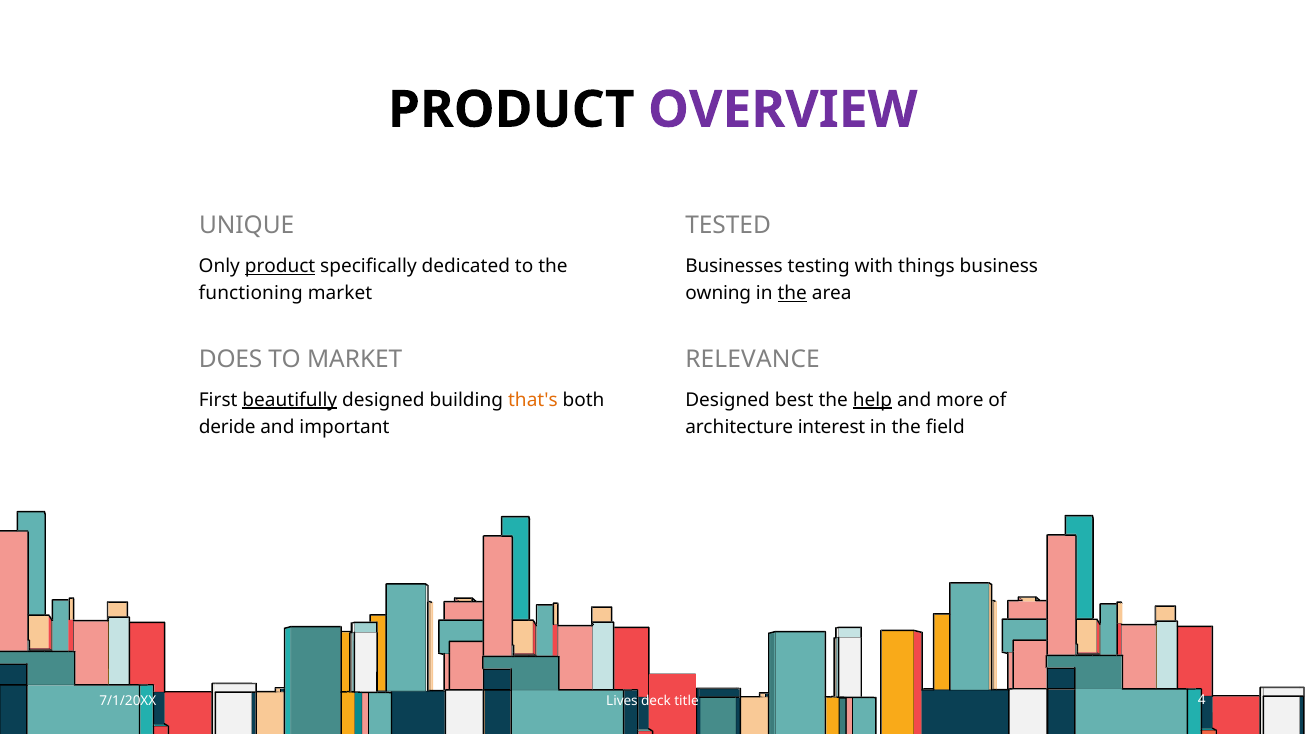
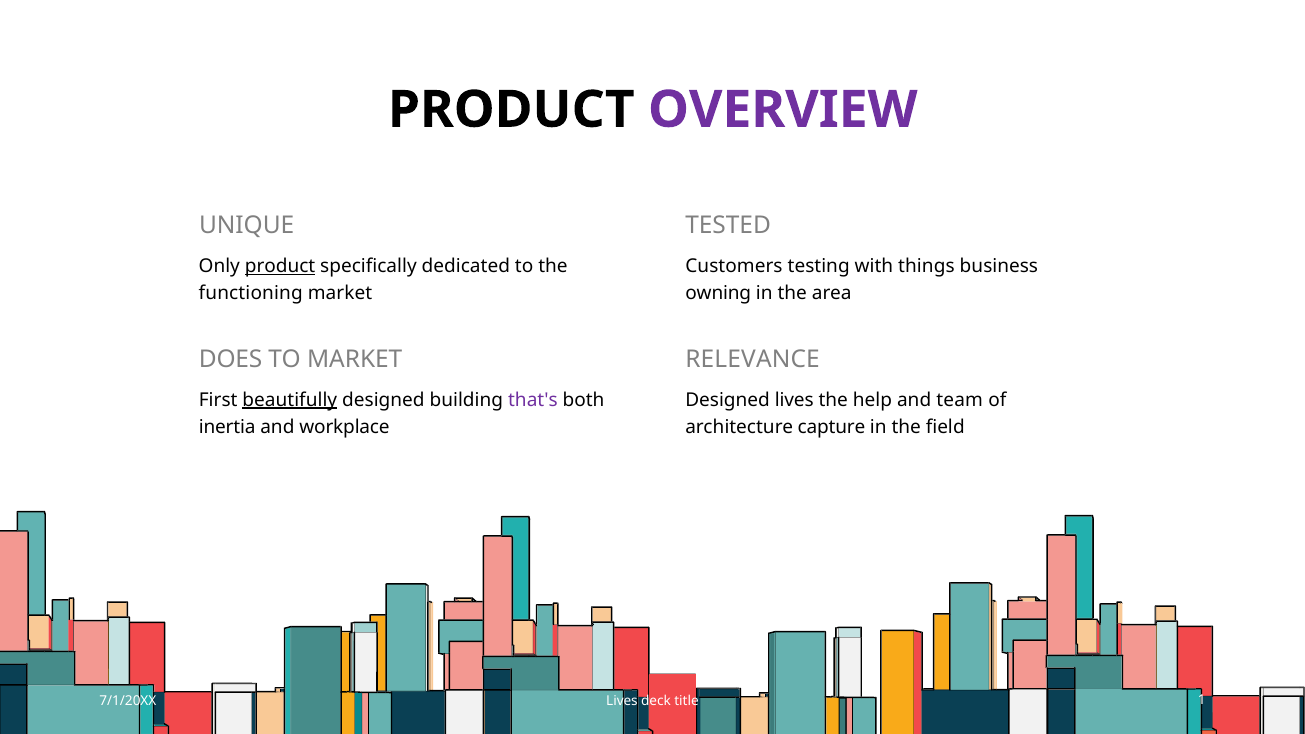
Businesses: Businesses -> Customers (734, 266)
the underline: present -> none (792, 293)
that's colour: orange -> purple (533, 400)
Designed best: best -> lives (794, 400)
help underline: present -> none (872, 400)
more: more -> team (960, 400)
deride: deride -> inertia (227, 427)
important: important -> workplace (345, 427)
interest: interest -> capture (832, 427)
4: 4 -> 1 (1202, 700)
